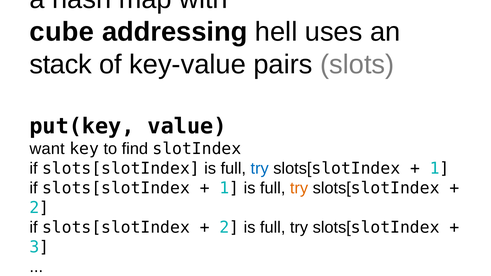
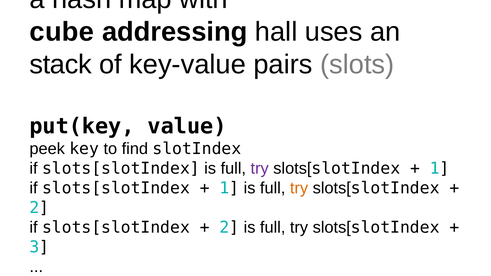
hell: hell -> hall (276, 32)
want: want -> peek (47, 149)
try colour: blue -> purple (260, 169)
